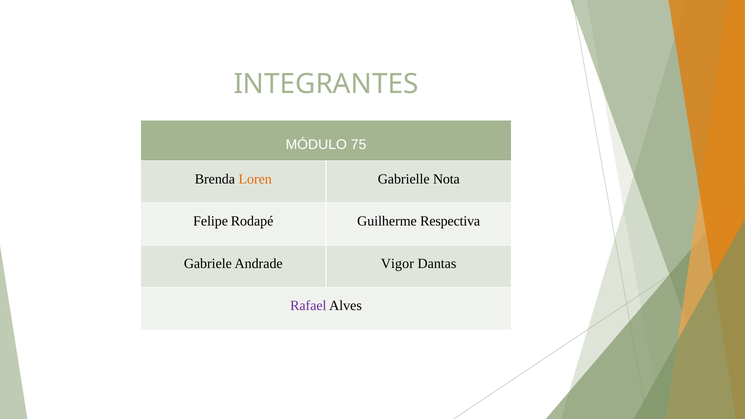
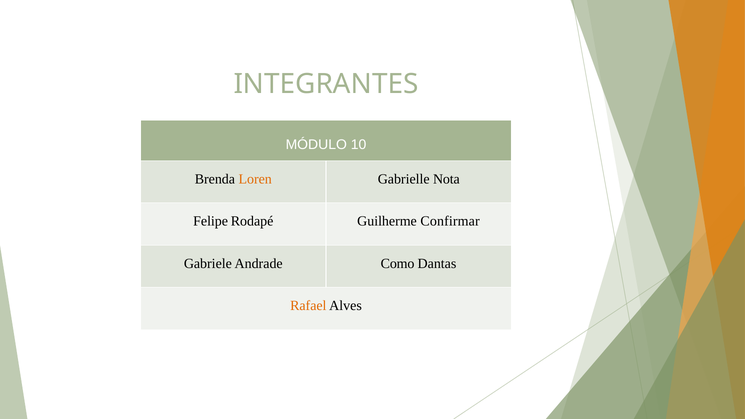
75: 75 -> 10 (359, 145)
Respectiva: Respectiva -> Confirmar (450, 221)
Vigor: Vigor -> Como (398, 264)
Rafael colour: purple -> orange (308, 306)
